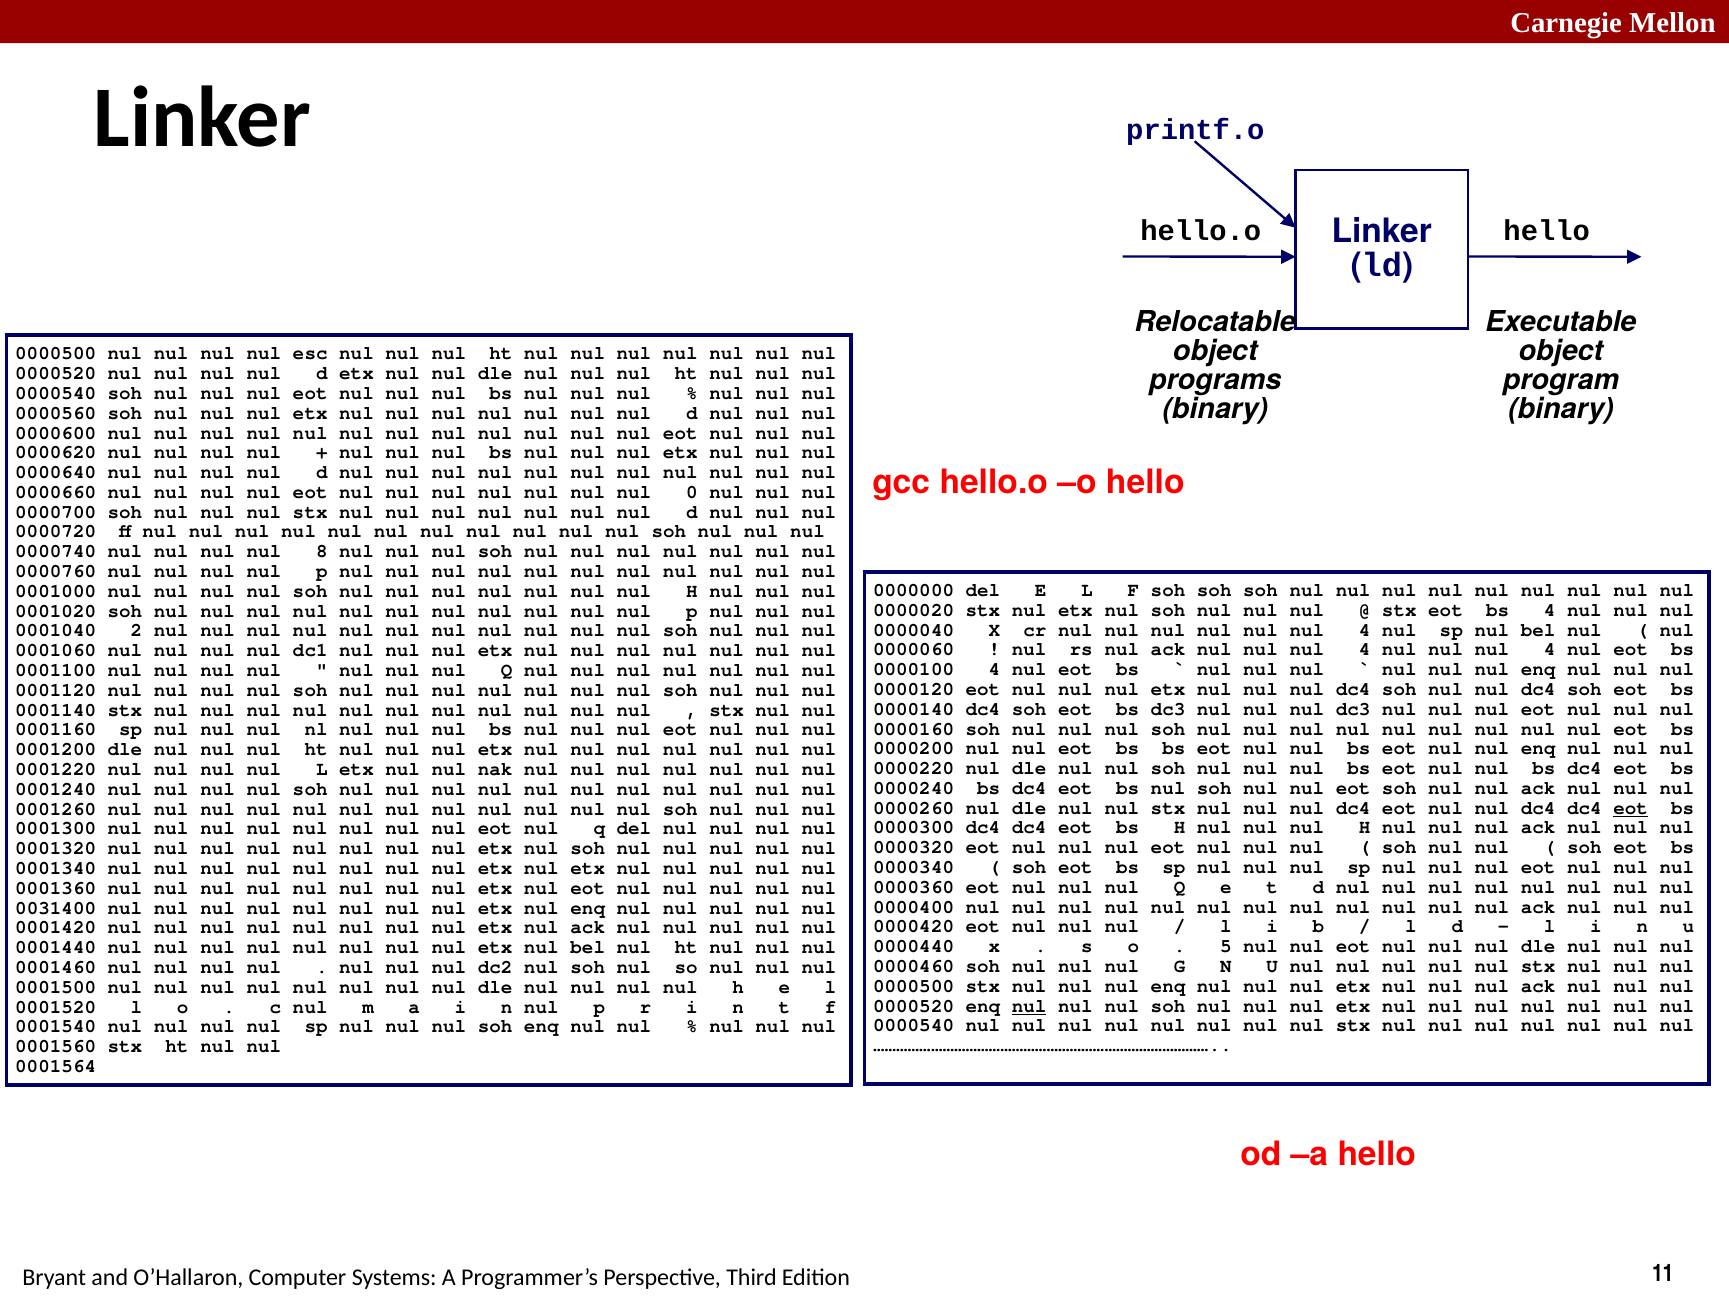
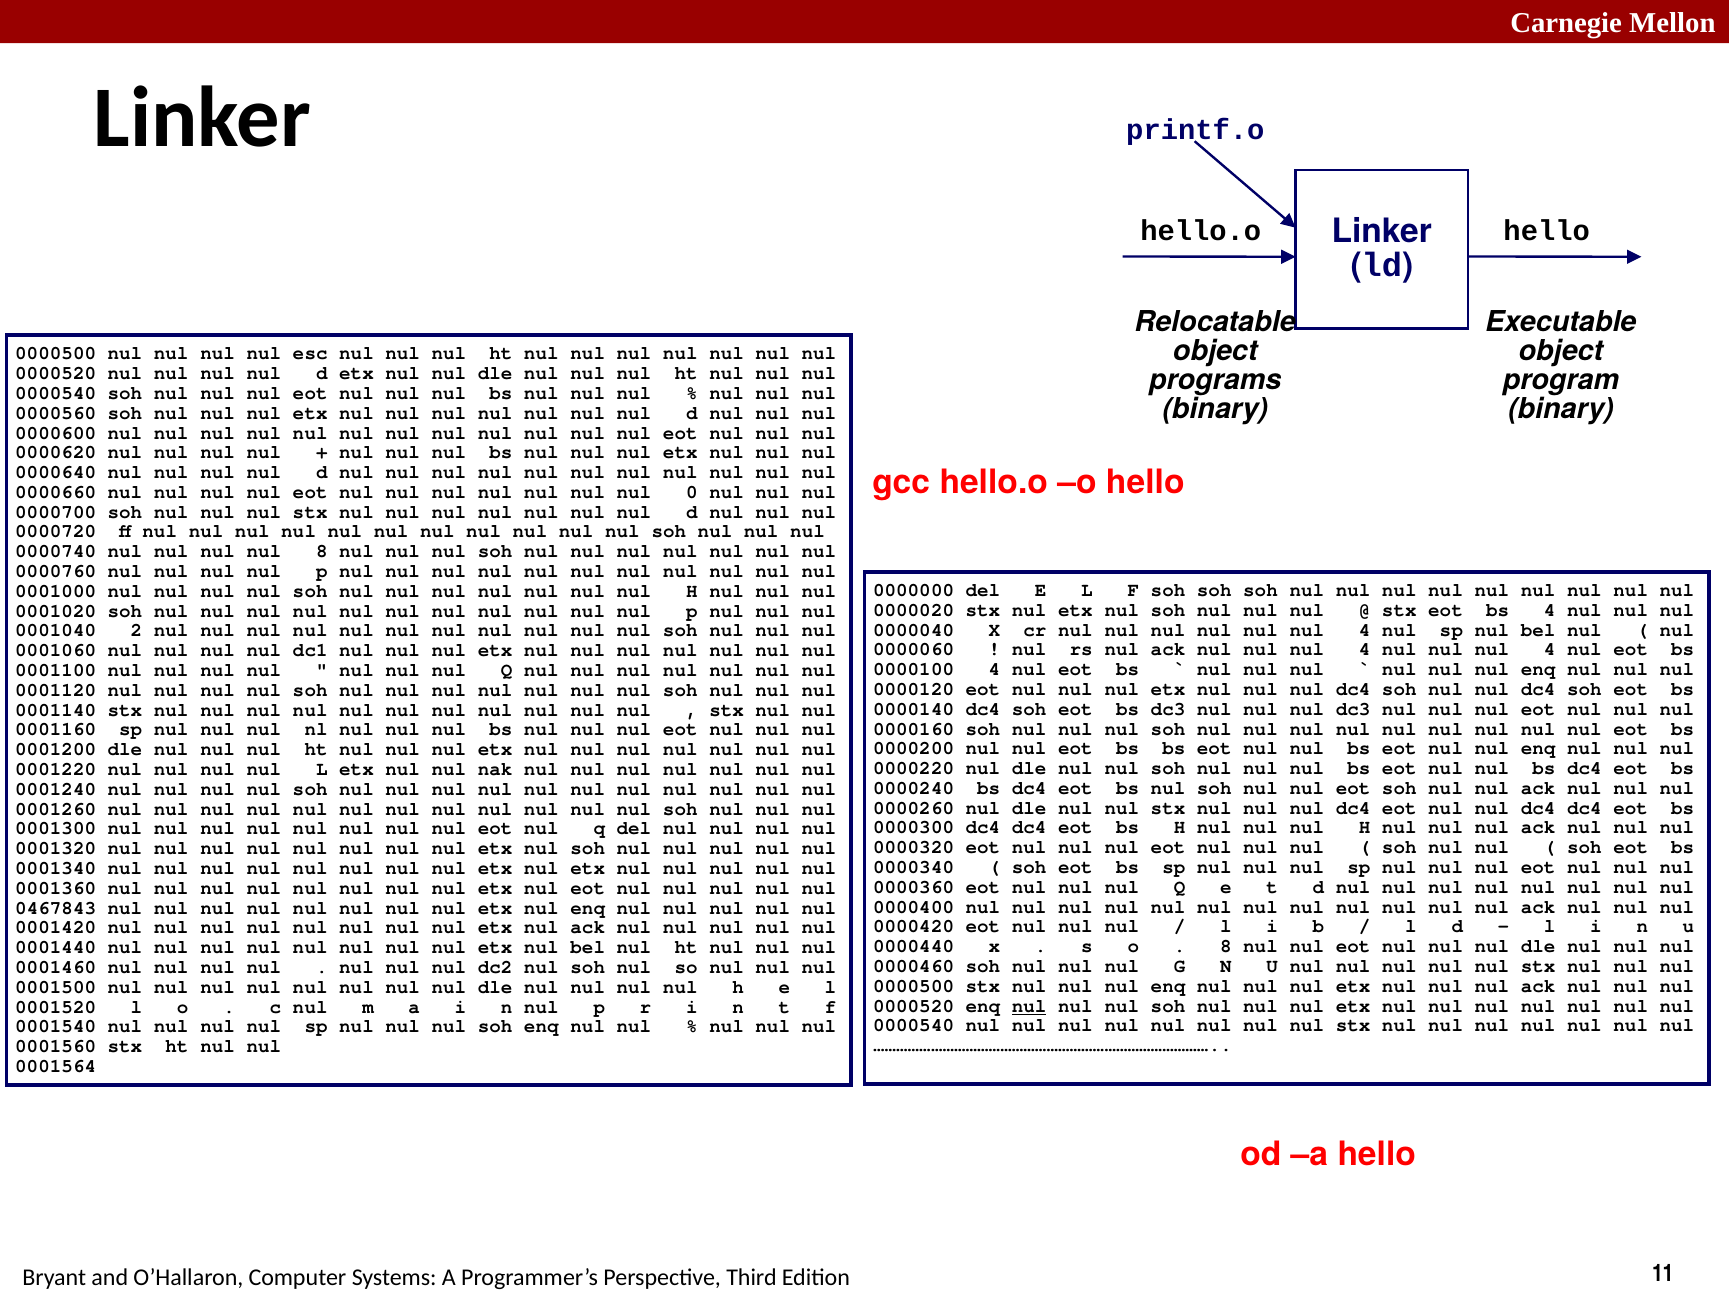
eot underline: present -> none (1631, 808)
0031400: 0031400 -> 0467843 (56, 908)
5: 5 -> 8 (1226, 947)
